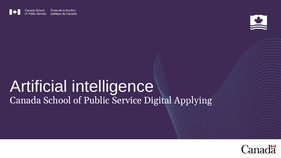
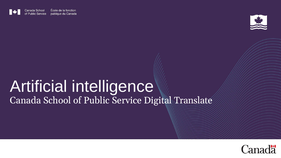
Applying: Applying -> Translate (193, 101)
